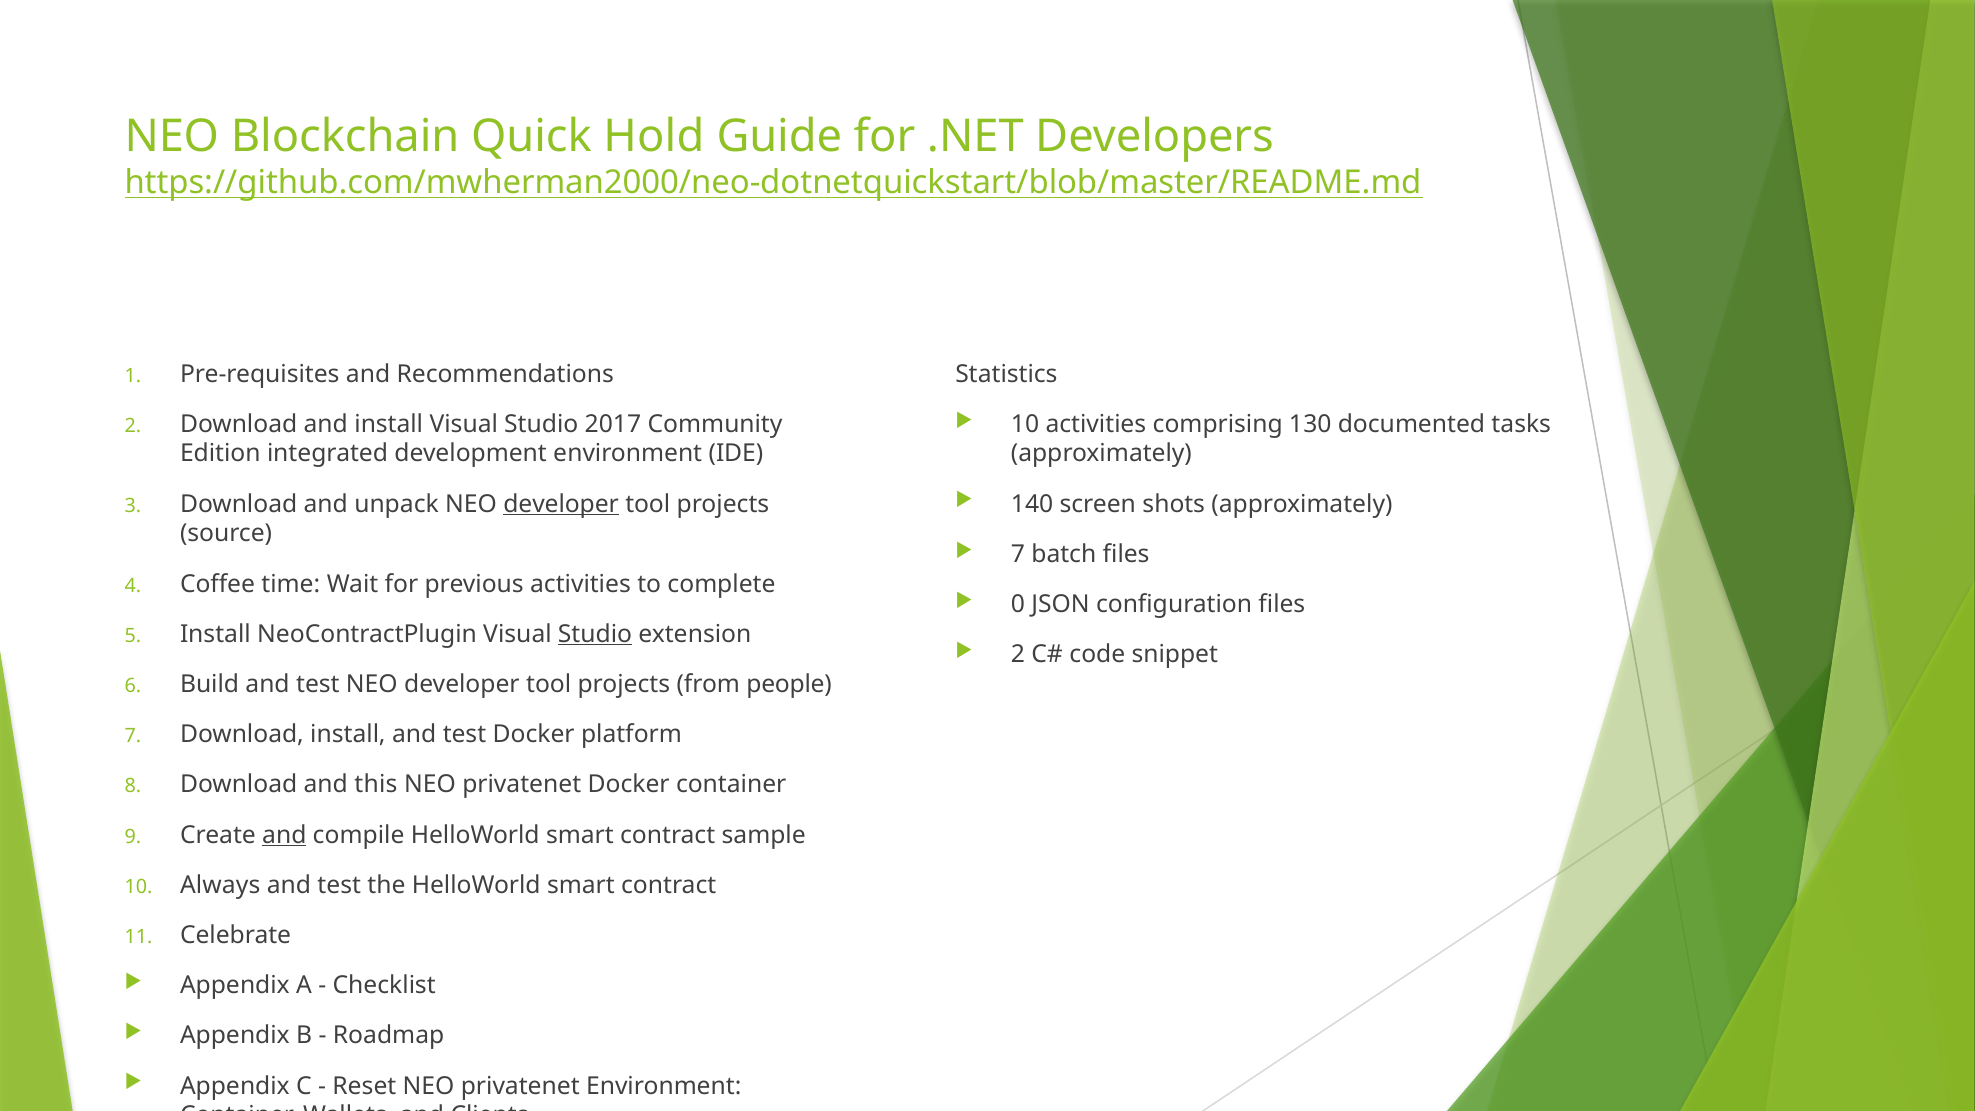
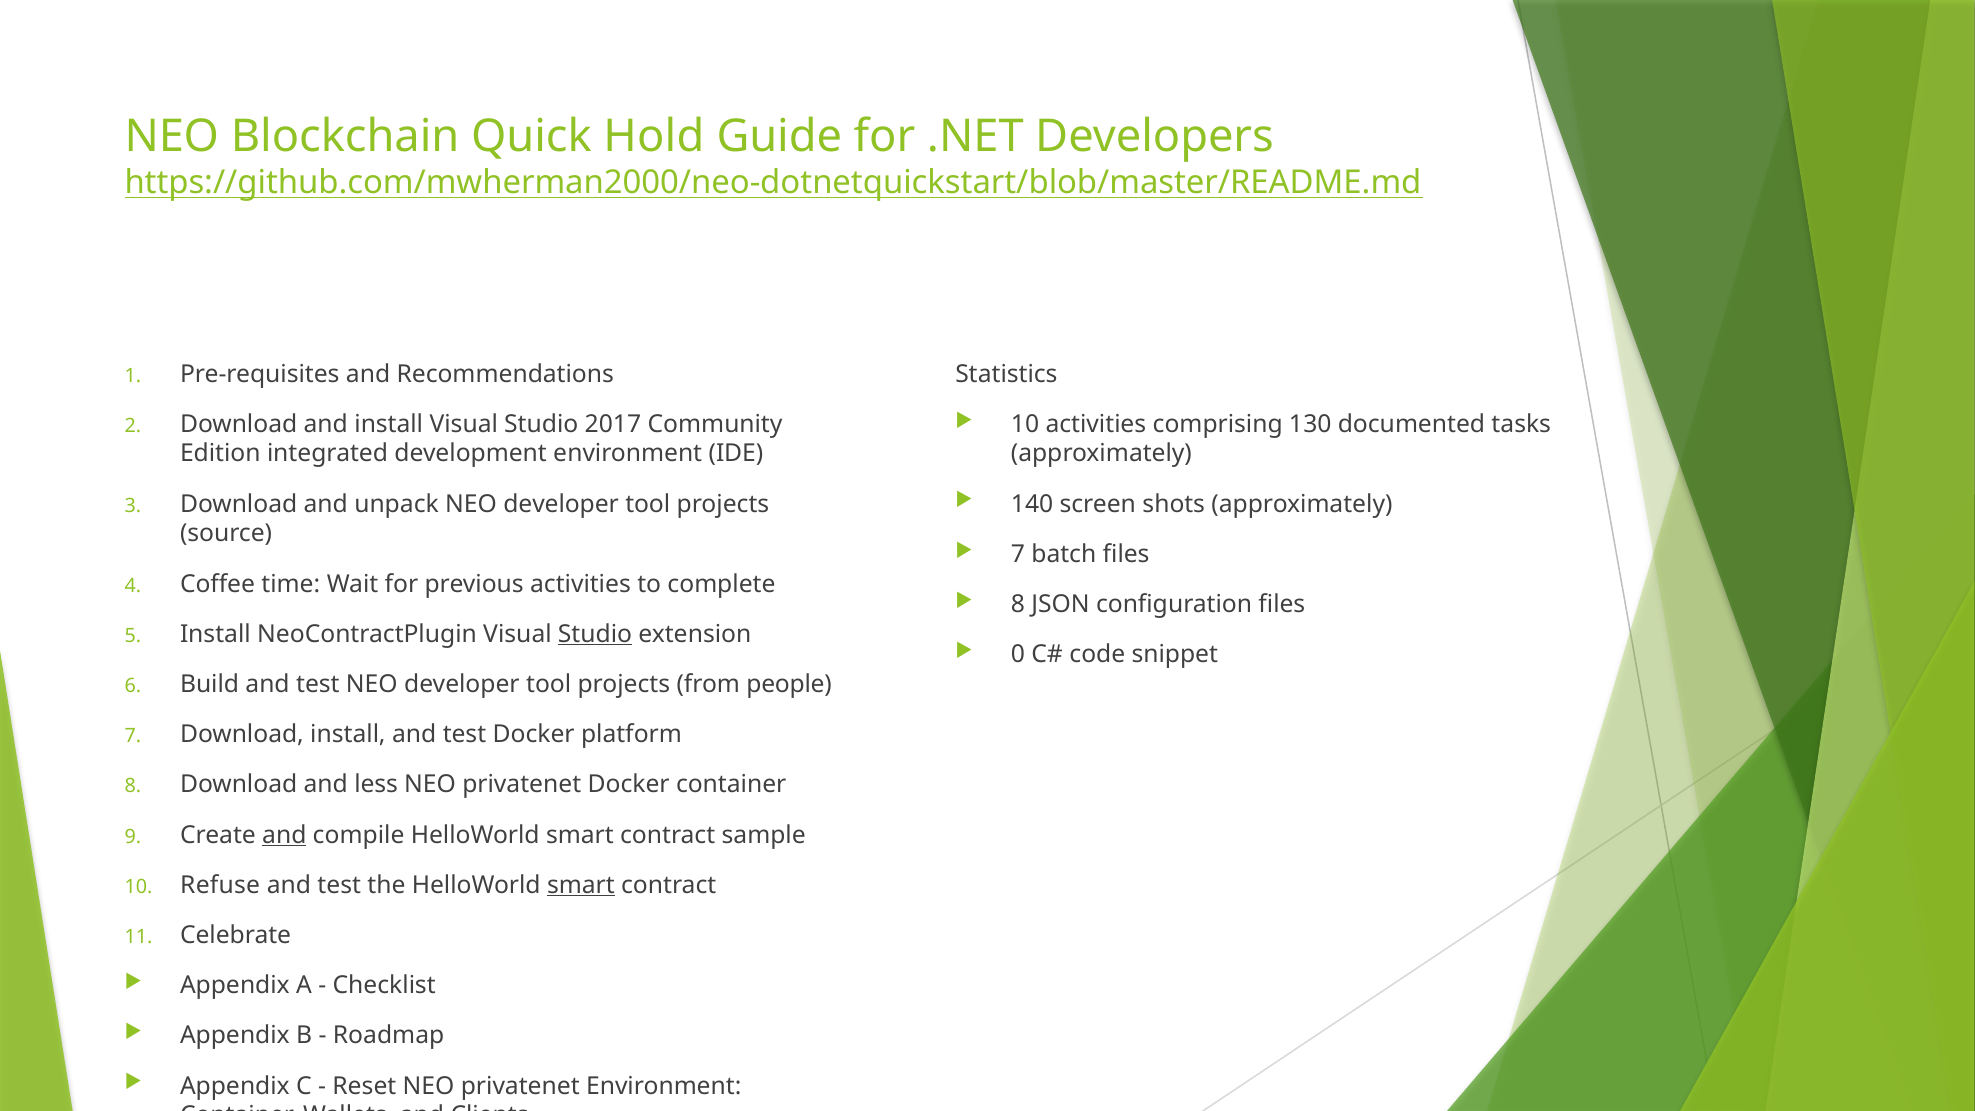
developer underline: present -> none (561, 504)
0: 0 -> 8 (1018, 604)
2: 2 -> 0 (1018, 655)
this: this -> less (376, 785)
Always: Always -> Refuse (220, 885)
smart underline: none -> present (581, 885)
